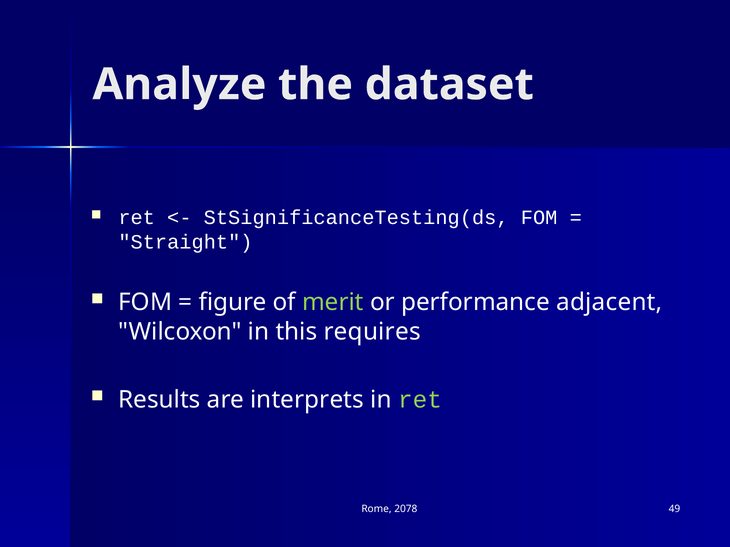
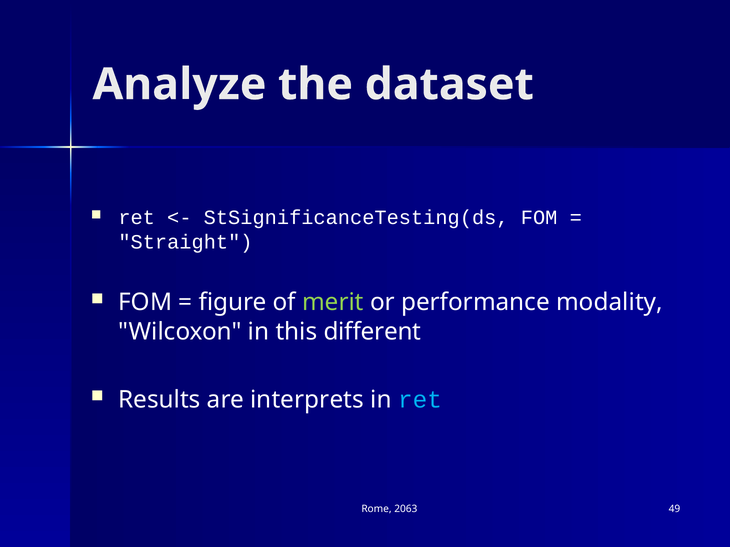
adjacent: adjacent -> modality (609, 303)
requires: requires -> different (372, 332)
ret colour: light green -> light blue (420, 400)
2078: 2078 -> 2063 (406, 509)
